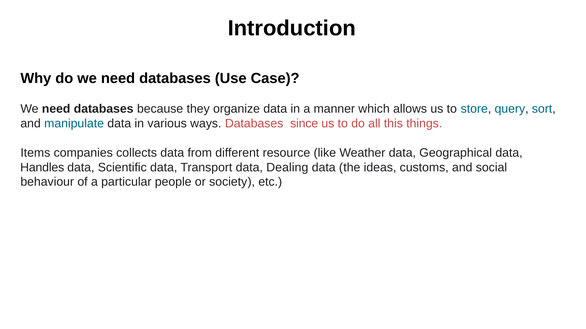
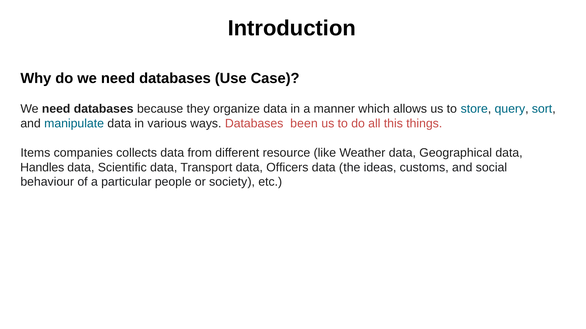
since: since -> been (304, 124)
Dealing: Dealing -> Officers (287, 168)
